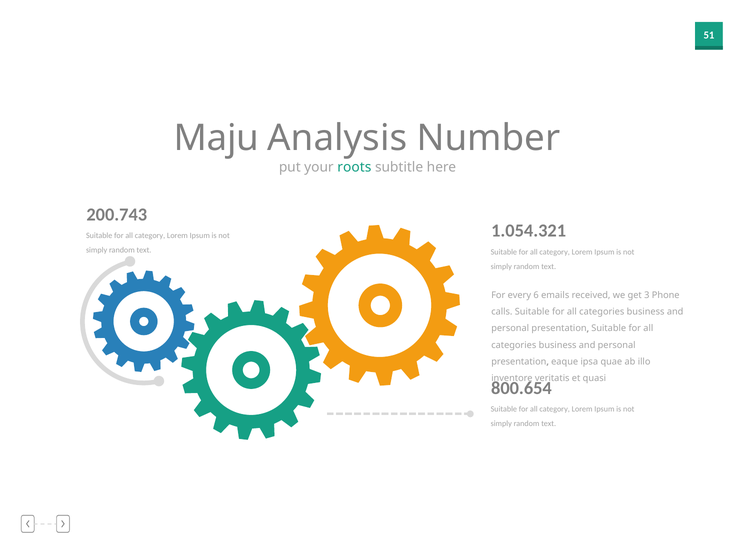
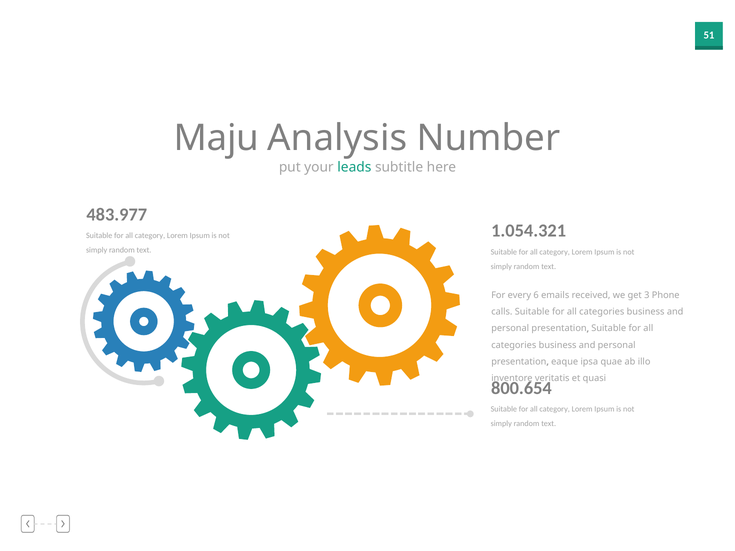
roots: roots -> leads (354, 167)
200.743: 200.743 -> 483.977 (117, 215)
